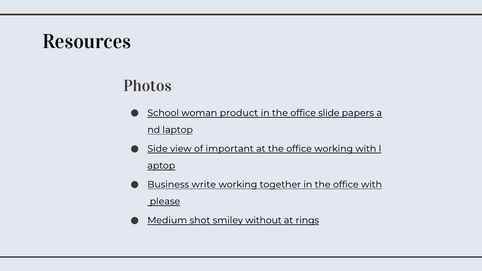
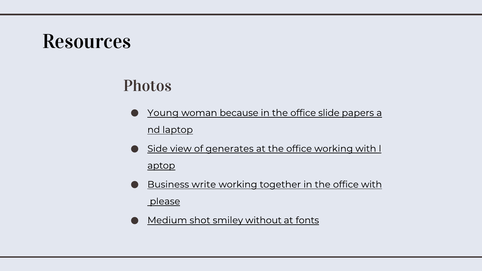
School: School -> Young (163, 113)
product: product -> because (239, 113)
important: important -> generates (230, 149)
rings: rings -> fonts (307, 220)
